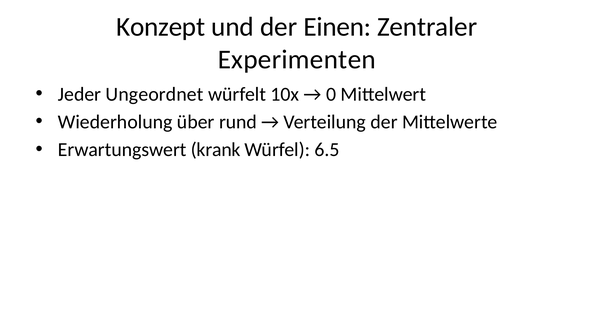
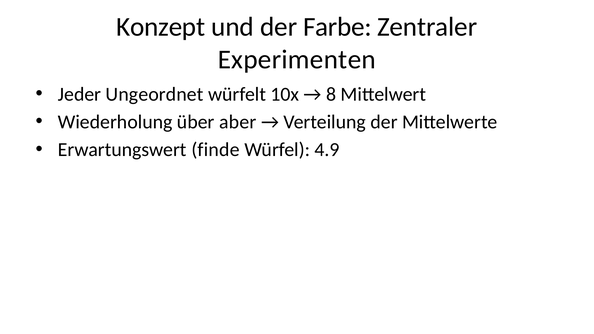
Einen: Einen -> Farbe (337, 27)
0: 0 -> 8 (331, 94)
rund: rund -> aber (238, 122)
krank: krank -> finde (215, 150)
6.5: 6.5 -> 4.9 (327, 150)
